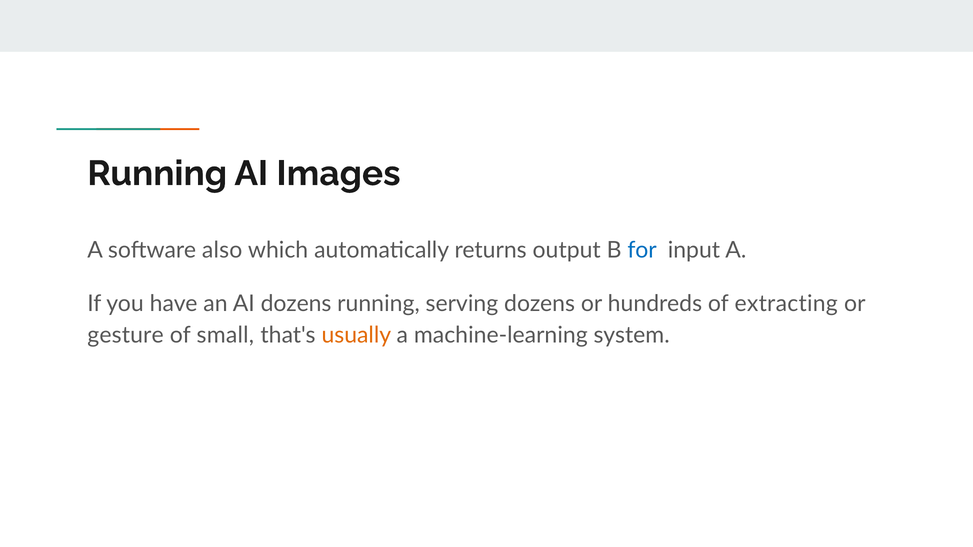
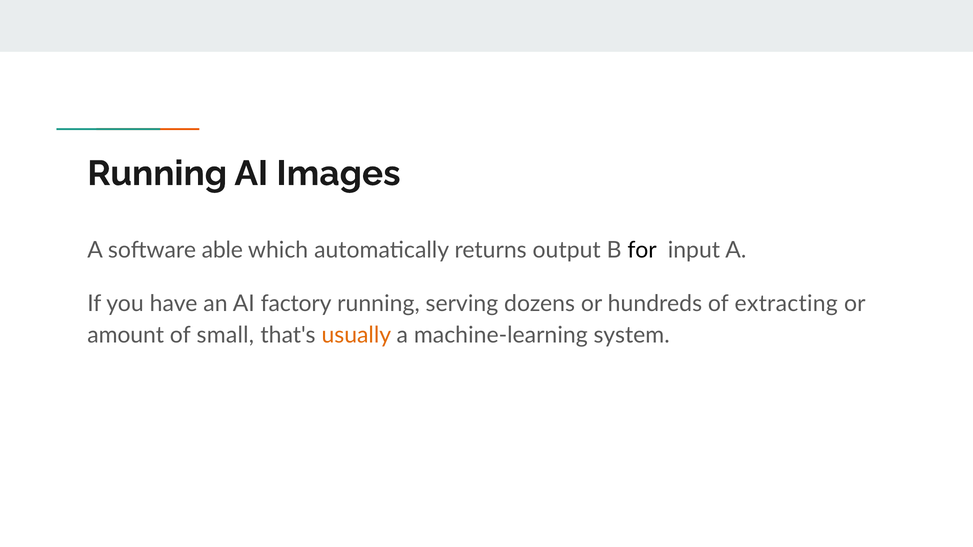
also: also -> able (222, 250)
for colour: blue -> black (642, 250)
AI dozens: dozens -> factory (296, 304)
gesture: gesture -> amount (126, 335)
